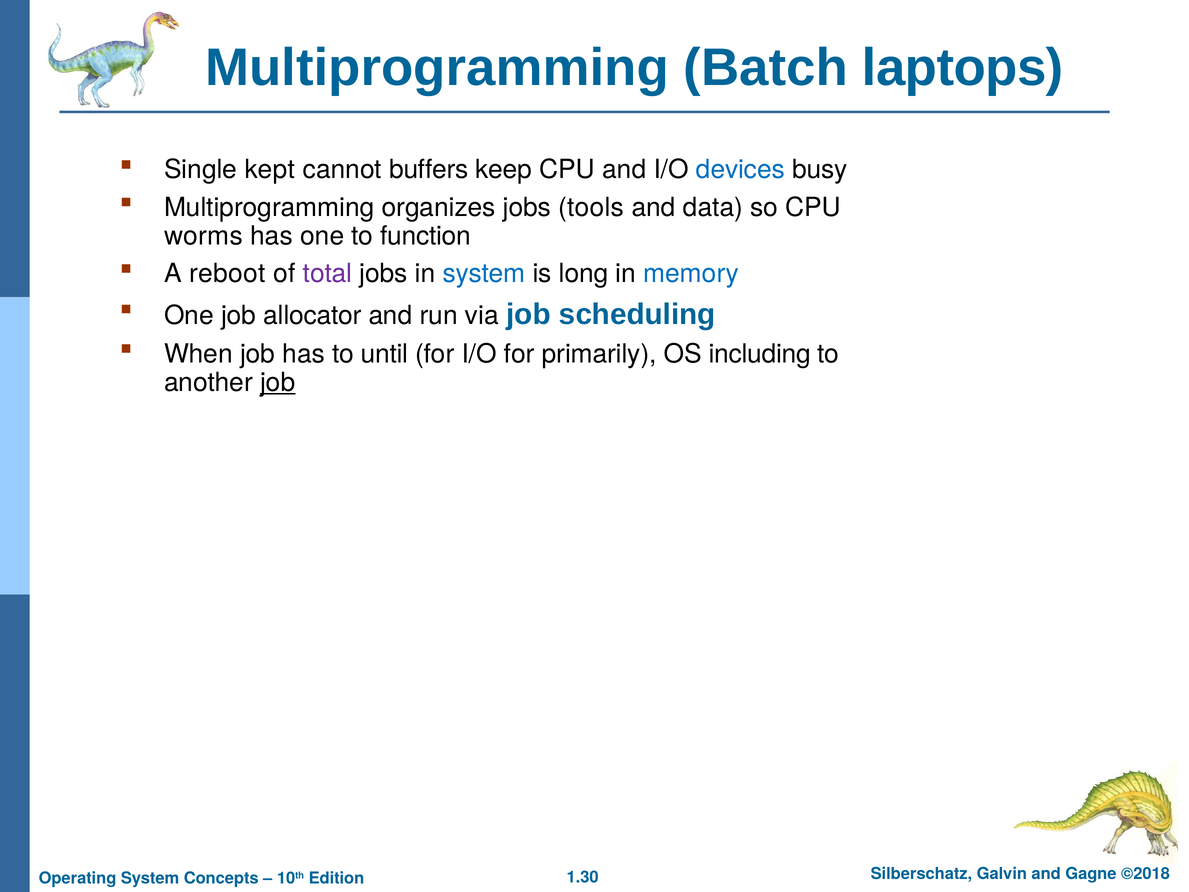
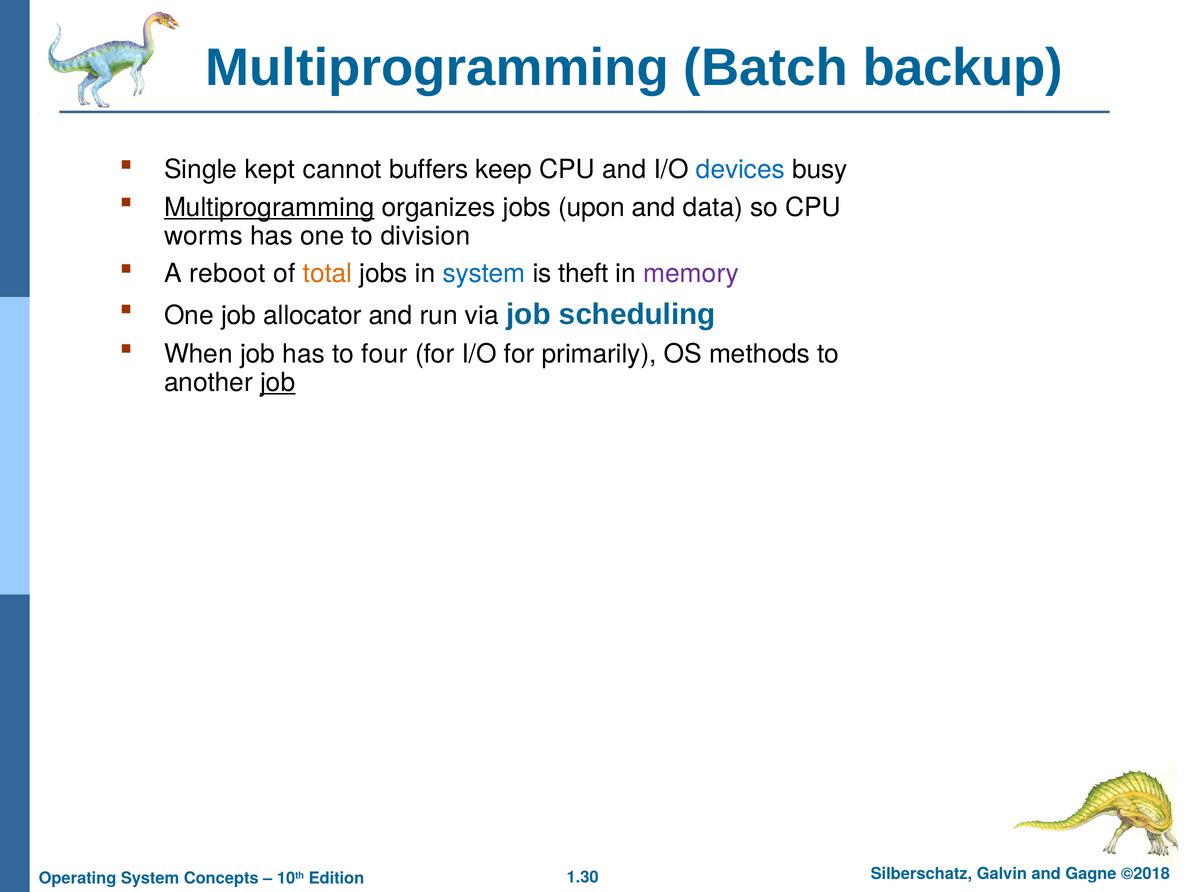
laptops: laptops -> backup (963, 68)
Multiprogramming underline: none -> present (269, 207)
tools: tools -> upon (591, 207)
function: function -> division (425, 236)
total colour: purple -> orange (327, 274)
long: long -> theft (584, 274)
memory colour: blue -> purple (691, 274)
until: until -> four (384, 354)
including: including -> methods (760, 354)
